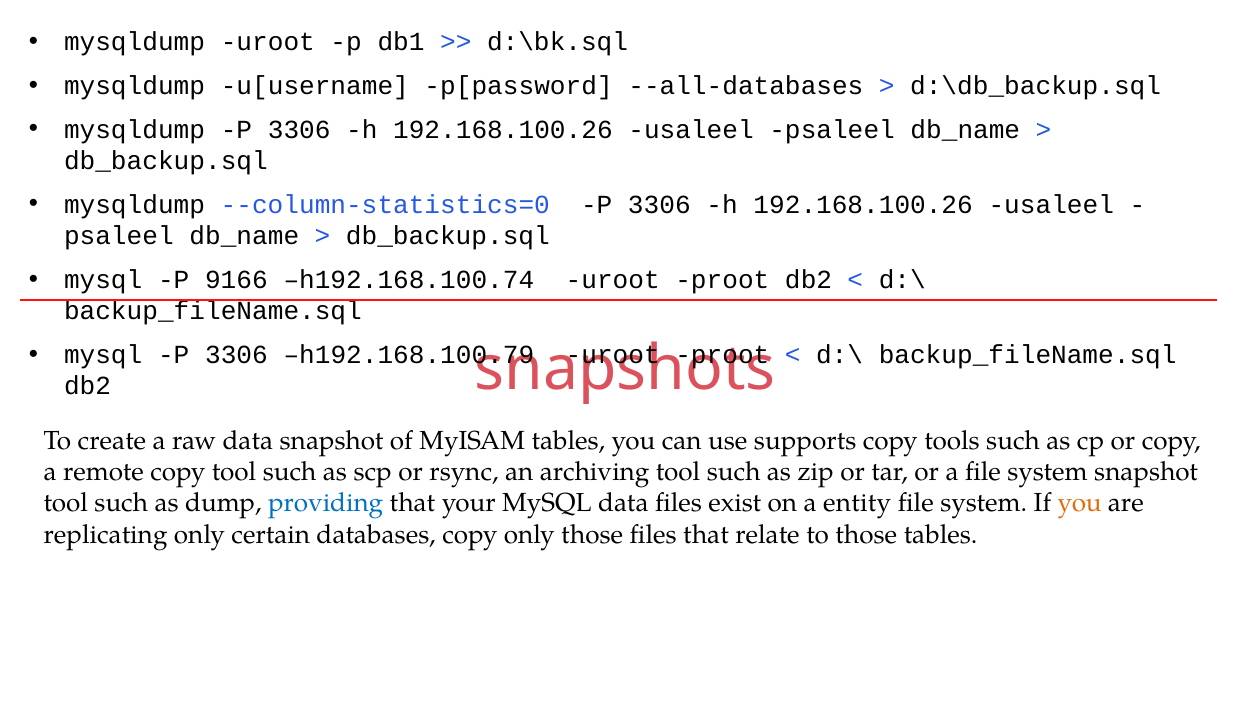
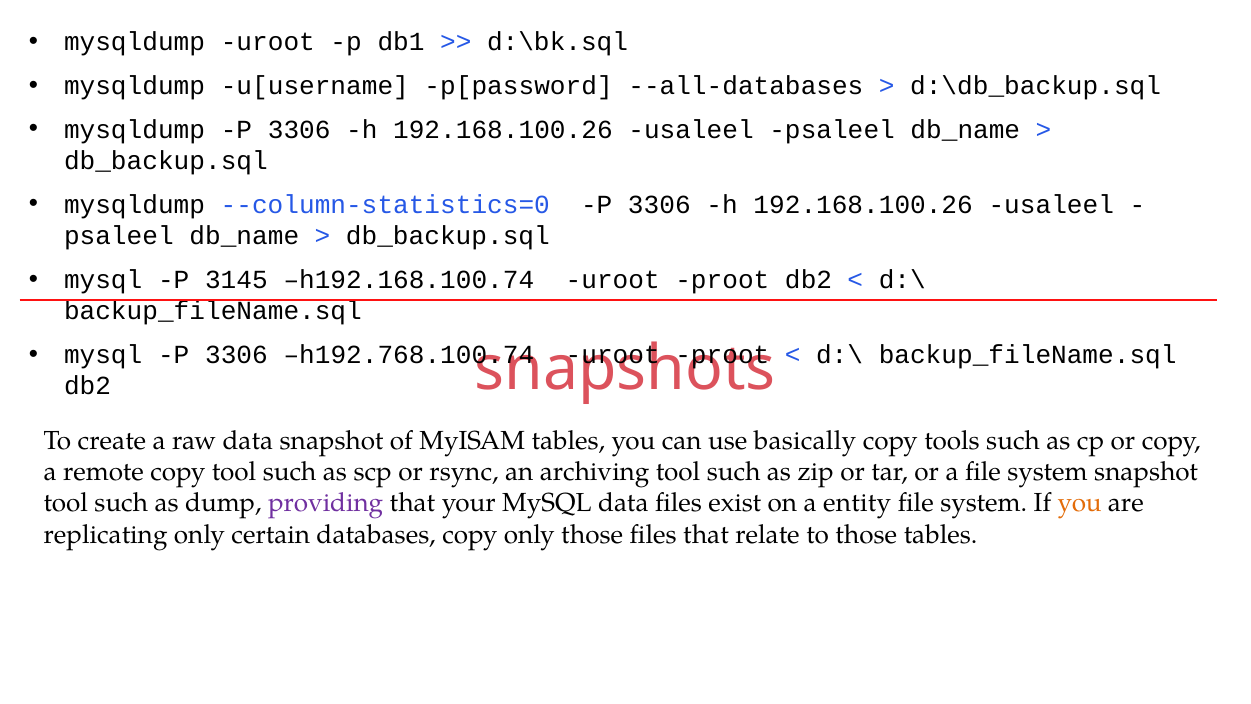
9166: 9166 -> 3145 (236, 280)
h192.168.100.79: h192.168.100.79 -> h192.768.100.74 (409, 355)
supports: supports -> basically (805, 440)
providing colour: blue -> purple (326, 503)
